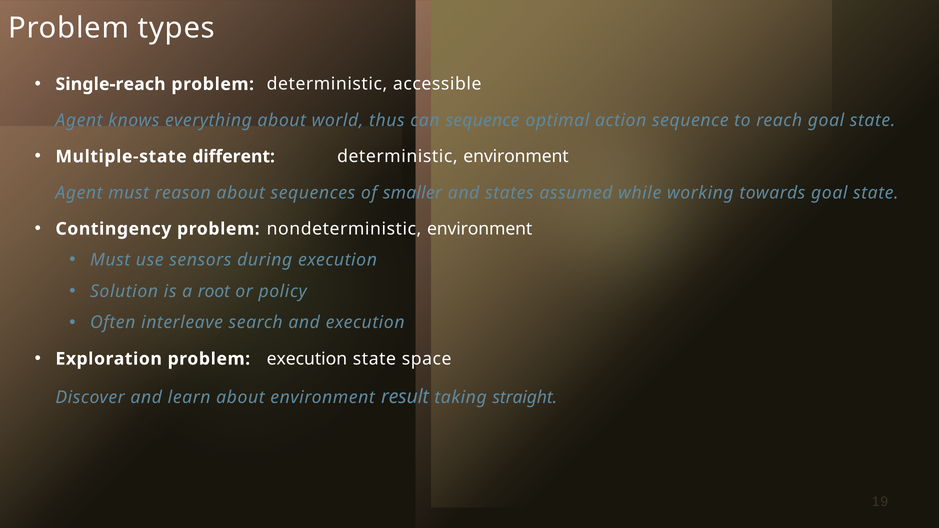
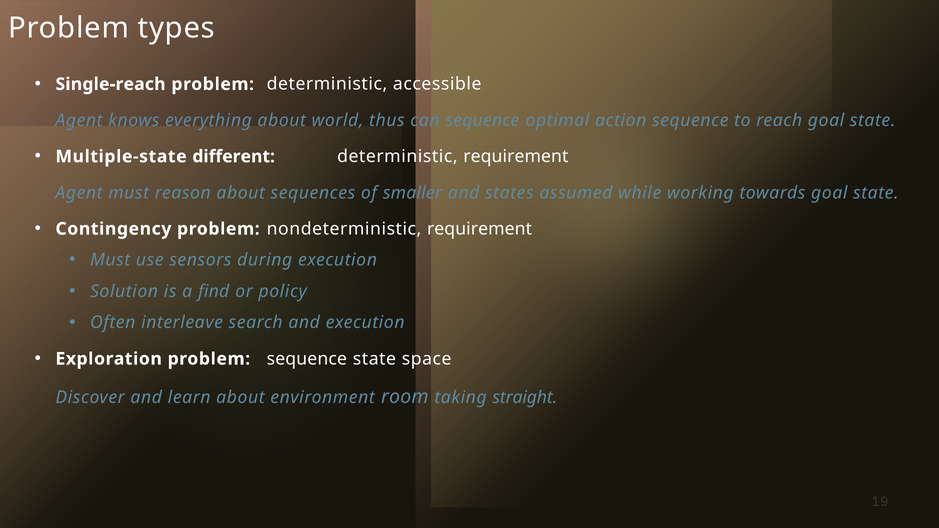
deterministic environment: environment -> requirement (516, 157)
nondeterministic environment: environment -> requirement (480, 229)
root: root -> find (214, 291)
problem execution: execution -> sequence (307, 359)
result: result -> room (405, 397)
